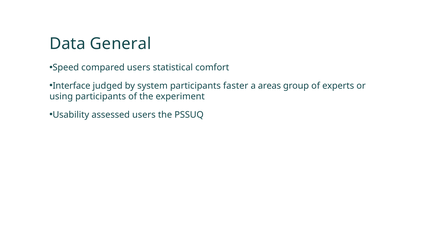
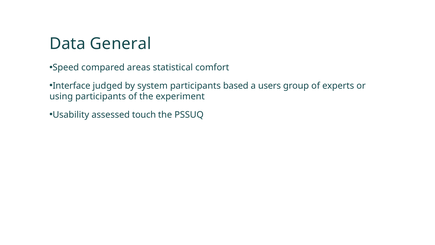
compared users: users -> areas (139, 68)
faster: faster -> based (236, 86)
areas: areas -> users (269, 86)
assessed users: users -> touch (144, 115)
